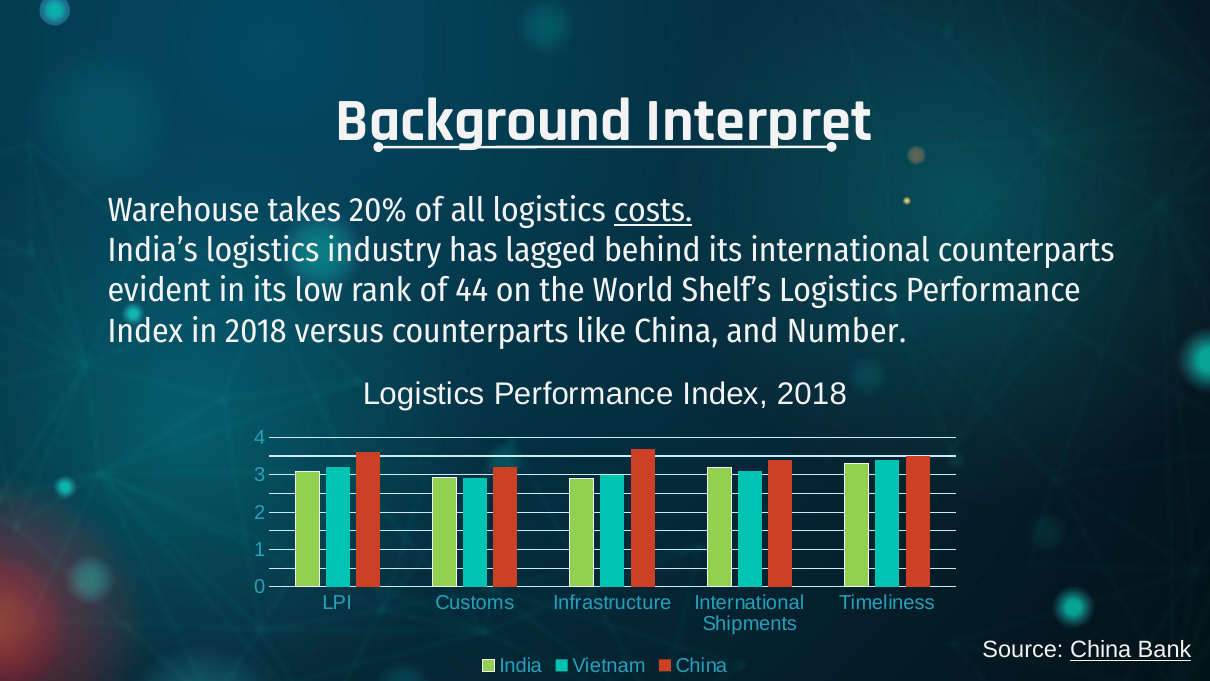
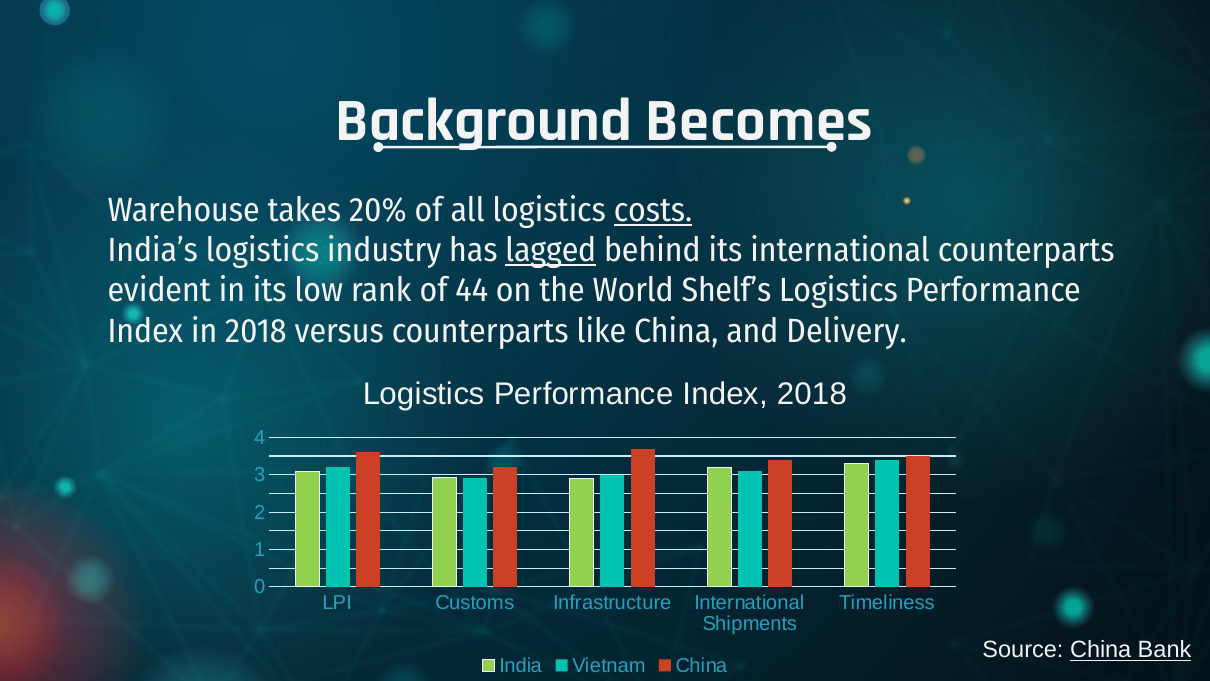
Interpret: Interpret -> Becomes (759, 120)
lagged underline: none -> present (551, 250)
Number: Number -> Delivery (847, 331)
